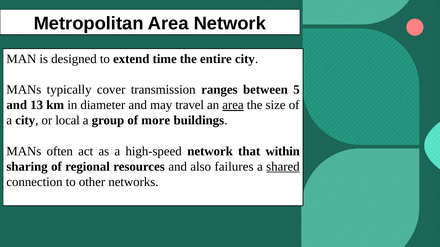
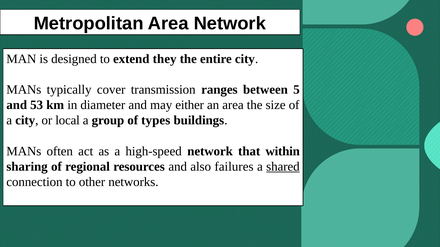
time: time -> they (165, 59)
13: 13 -> 53 (37, 105)
travel: travel -> either (190, 105)
area underline: present -> none (233, 105)
more: more -> types (156, 121)
